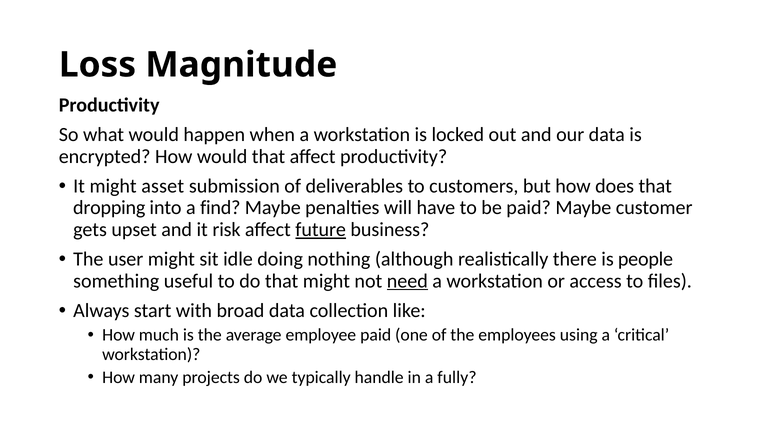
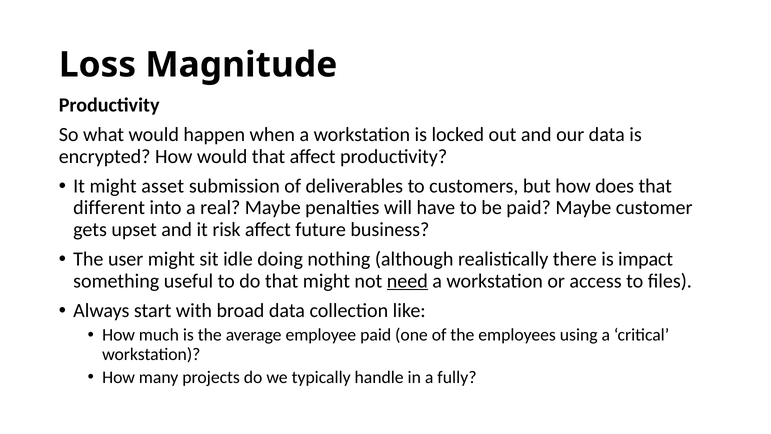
dropping: dropping -> different (109, 208)
find: find -> real (220, 208)
future underline: present -> none (321, 229)
people: people -> impact (645, 259)
